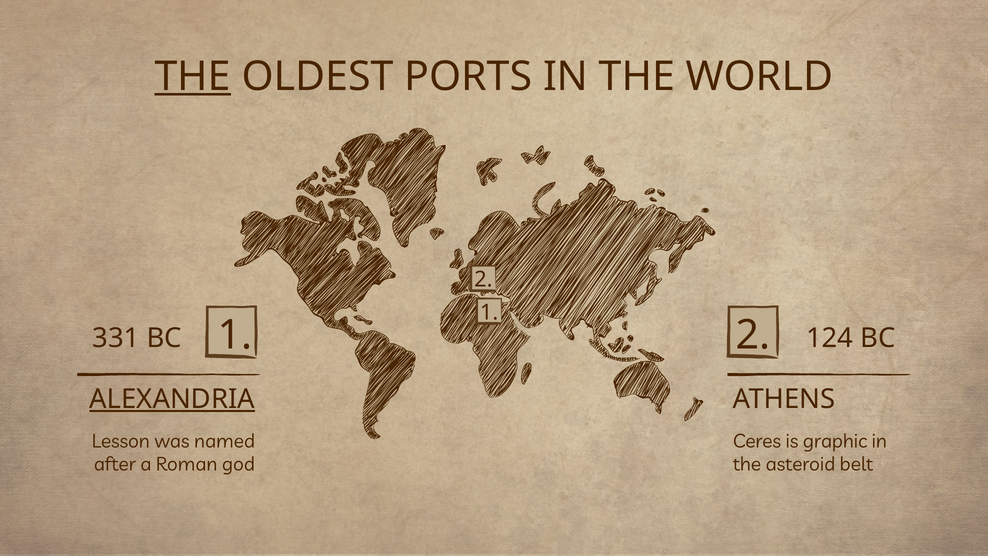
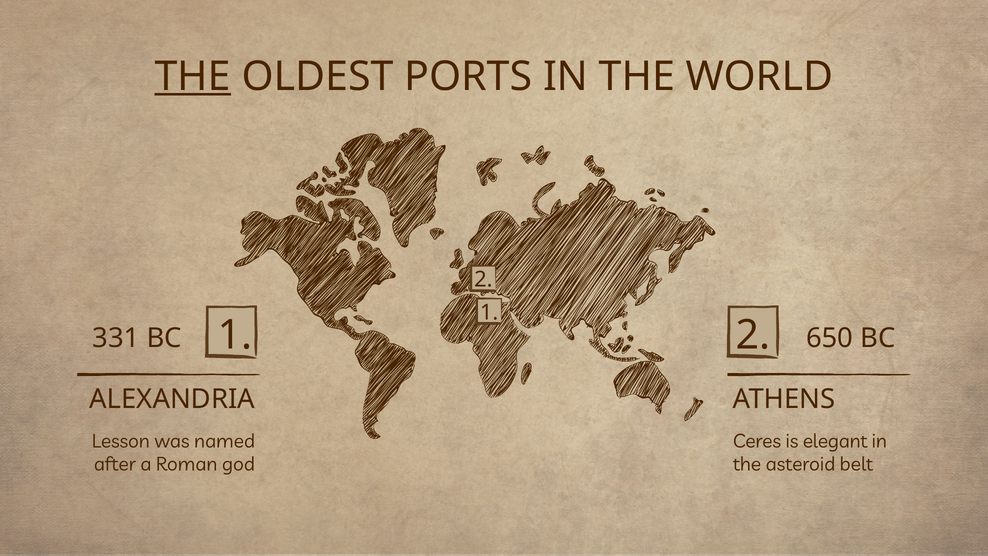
124: 124 -> 650 (830, 338)
ALEXANDRIA underline: present -> none (172, 399)
graphic: graphic -> elegant (835, 441)
